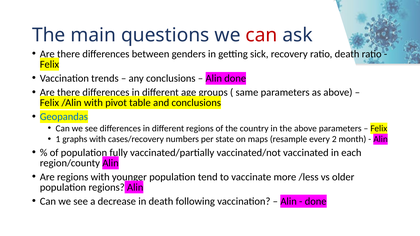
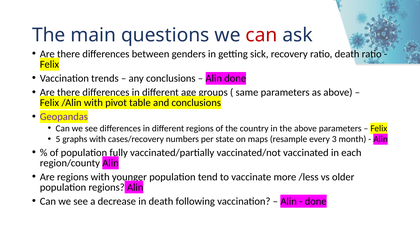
Geopandas colour: blue -> purple (64, 117)
1: 1 -> 5 (58, 139)
2: 2 -> 3 (334, 139)
